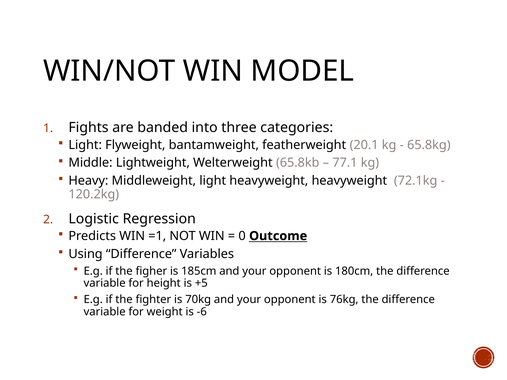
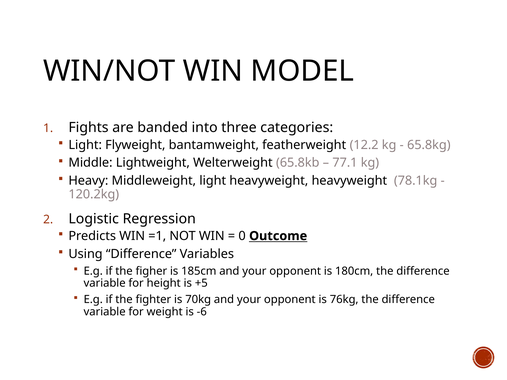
20.1: 20.1 -> 12.2 (364, 145)
72.1kg: 72.1kg -> 78.1kg (416, 181)
